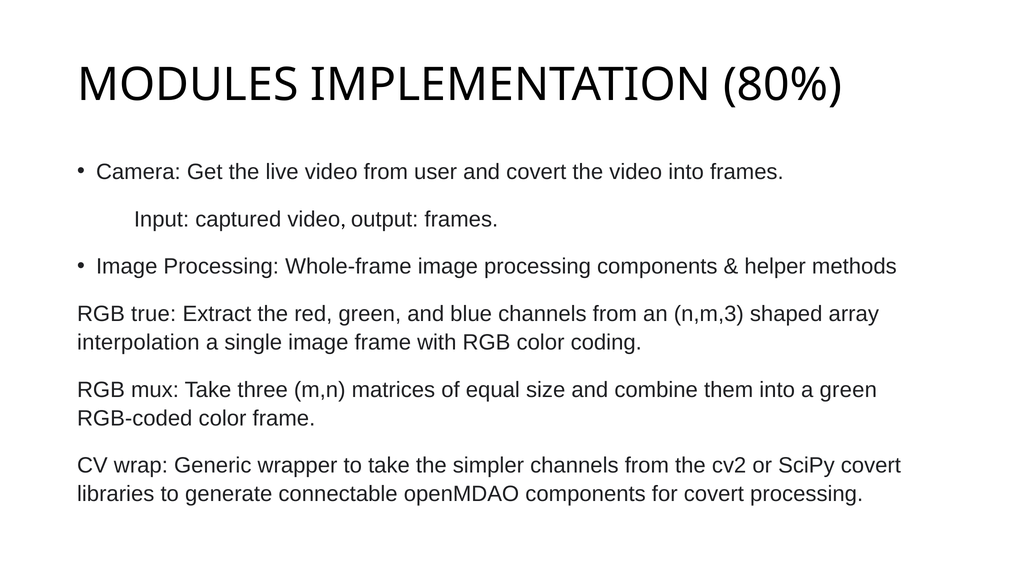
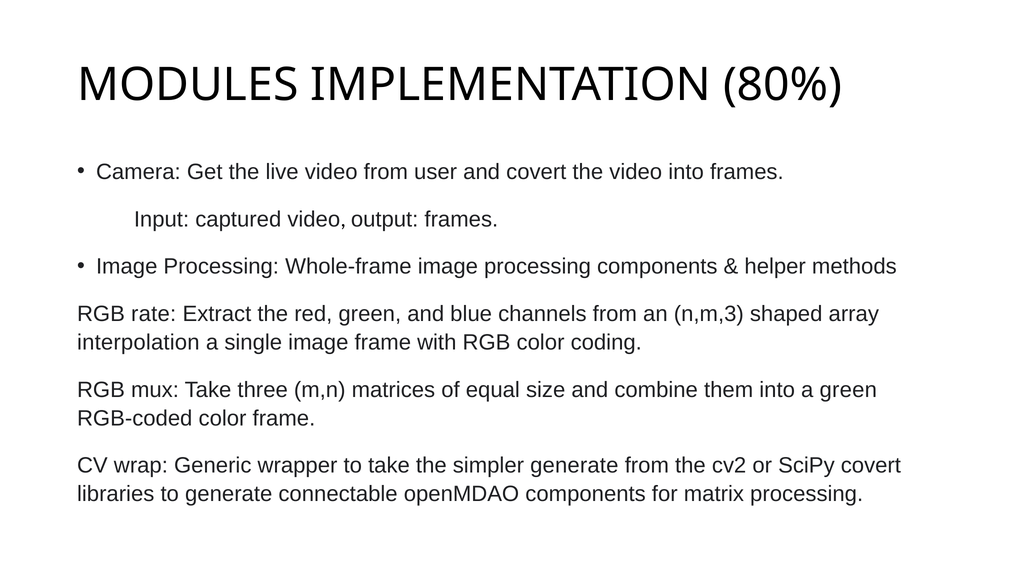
true: true -> rate (154, 314)
simpler channels: channels -> generate (574, 465)
for covert: covert -> matrix (714, 494)
